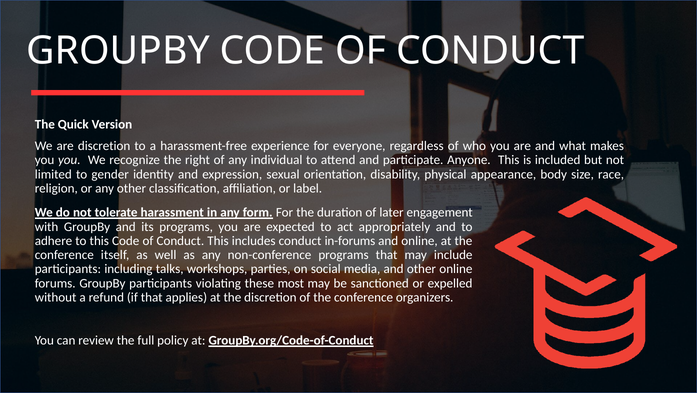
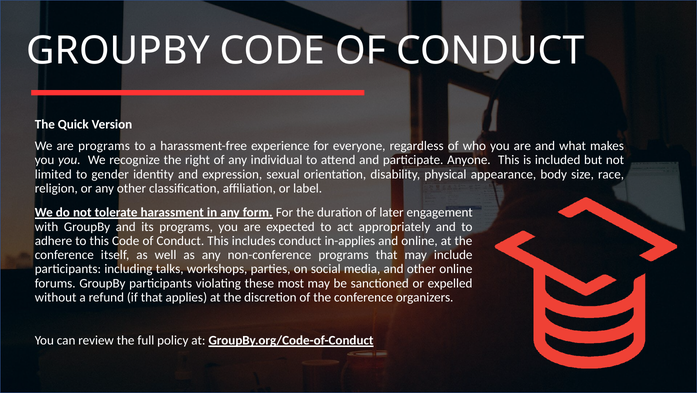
are discretion: discretion -> programs (104, 146)
in-forums: in-forums -> in-applies (350, 240)
